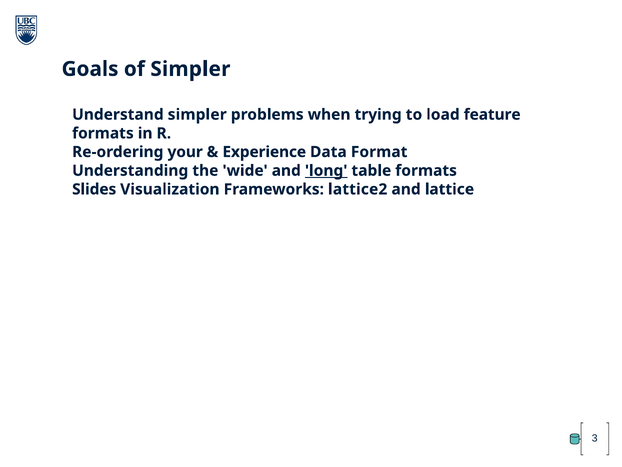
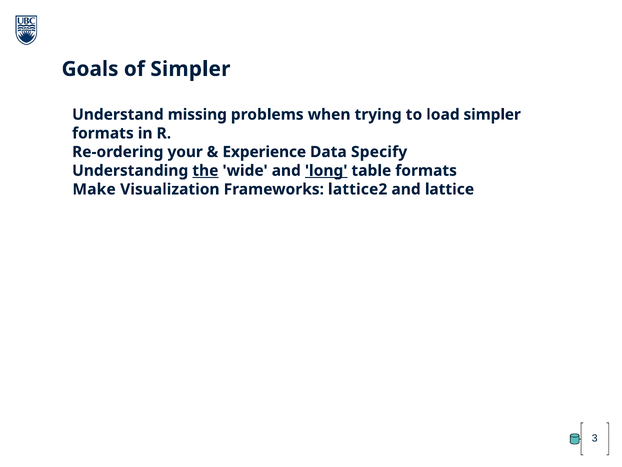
Understand simpler: simpler -> missing (197, 114)
load feature: feature -> simpler (492, 114)
Format: Format -> Specify (379, 152)
the underline: none -> present (205, 170)
Slides: Slides -> Make (94, 189)
